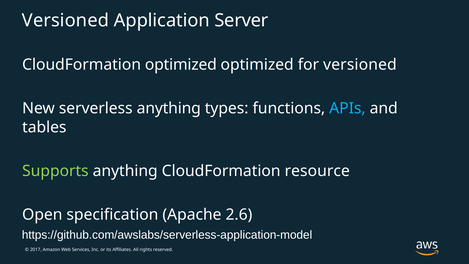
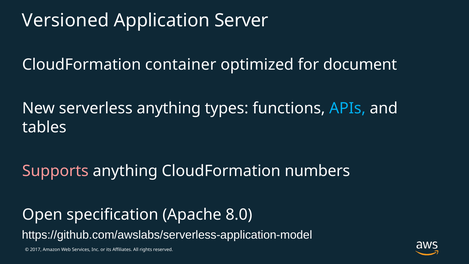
CloudFormation optimized: optimized -> container (181, 65)
for versioned: versioned -> document (360, 65)
Supports colour: light green -> pink (55, 171)
resource: resource -> numbers (317, 171)
2.6: 2.6 -> 8.0 (239, 215)
